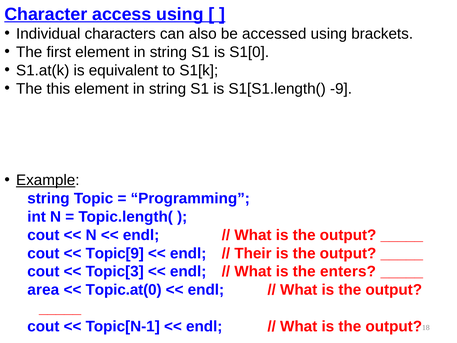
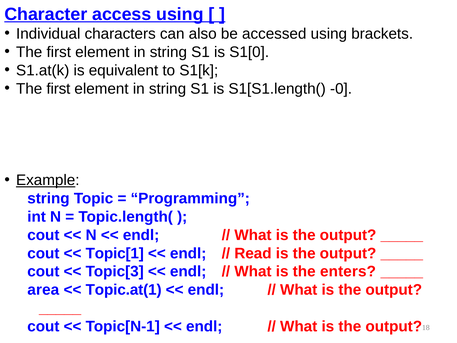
this: this -> first (58, 89)
-9: -9 -> -0 (341, 89)
Topic[9: Topic[9 -> Topic[1 (115, 253)
Their: Their -> Read (253, 253)
Topic.at(0: Topic.at(0 -> Topic.at(1 (124, 290)
